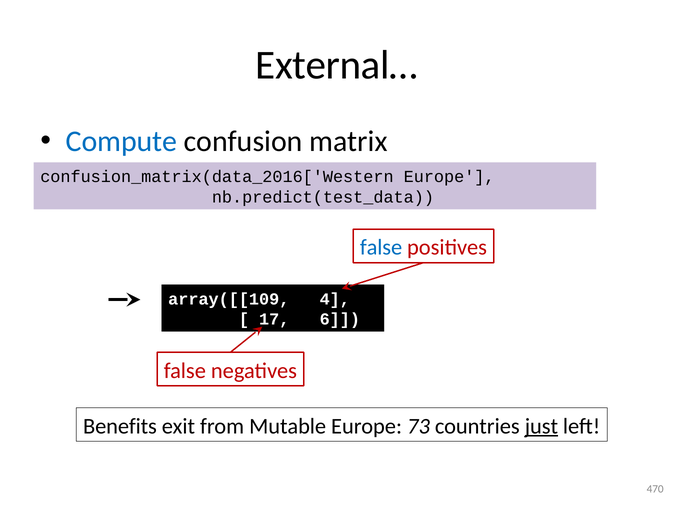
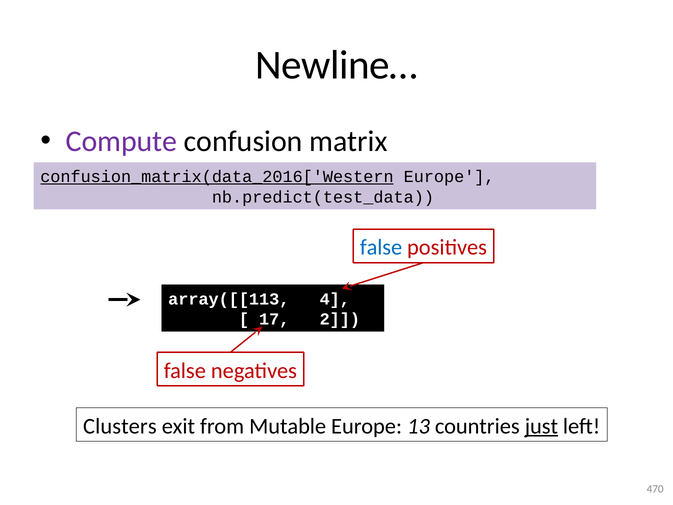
External…: External… -> Newline… (337, 65)
Compute colour: blue -> purple (121, 141)
confusion_matrix(data_2016['Western underline: none -> present (217, 177)
array([[109: array([[109 -> array([[113 (229, 299)
6: 6 -> 2 (340, 319)
Benefits: Benefits -> Clusters (120, 426)
73: 73 -> 13 (419, 426)
